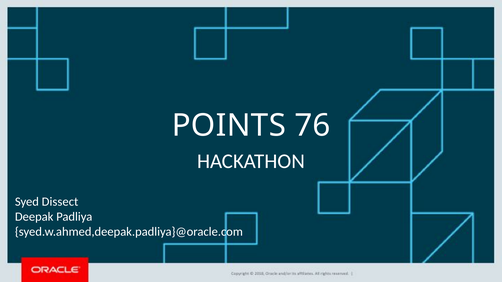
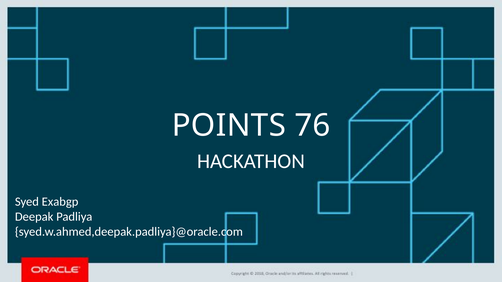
Dissect: Dissect -> Exabgp (60, 202)
